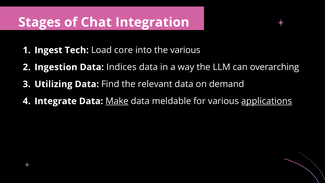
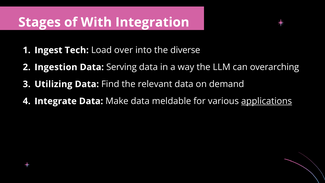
Chat: Chat -> With (96, 22)
core: core -> over (124, 50)
the various: various -> diverse (185, 50)
Indices: Indices -> Serving (121, 67)
Make underline: present -> none (117, 101)
